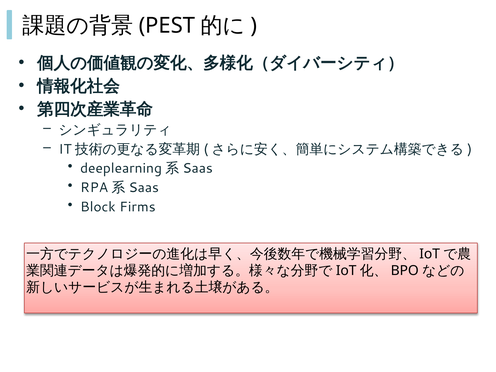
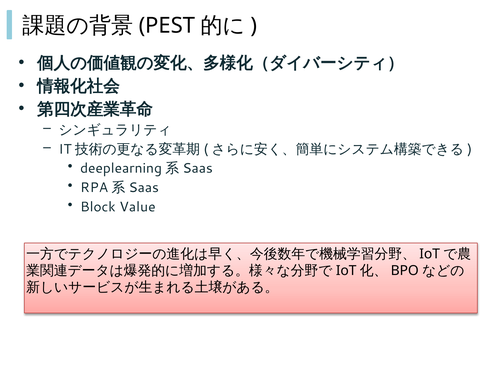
Firms: Firms -> Value (137, 207)
